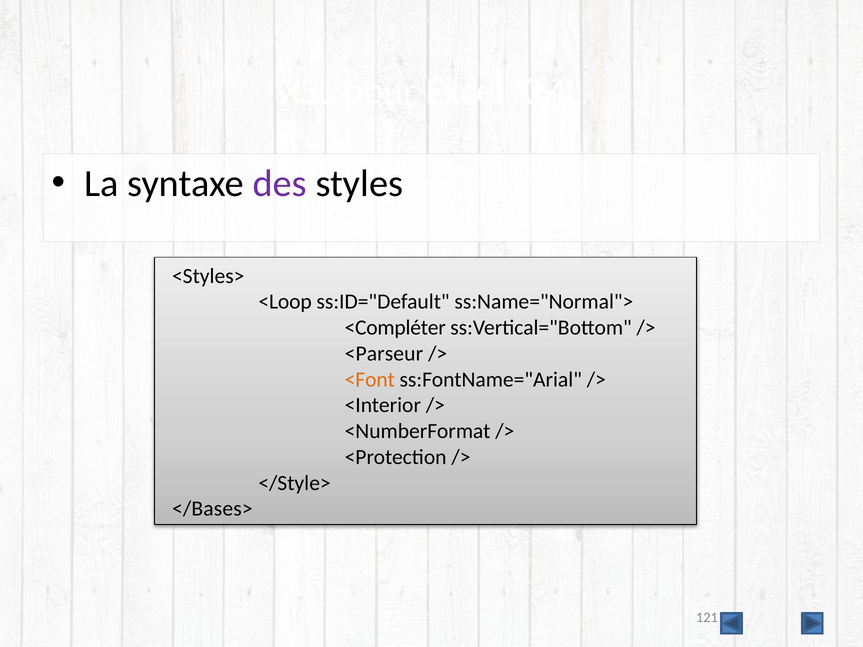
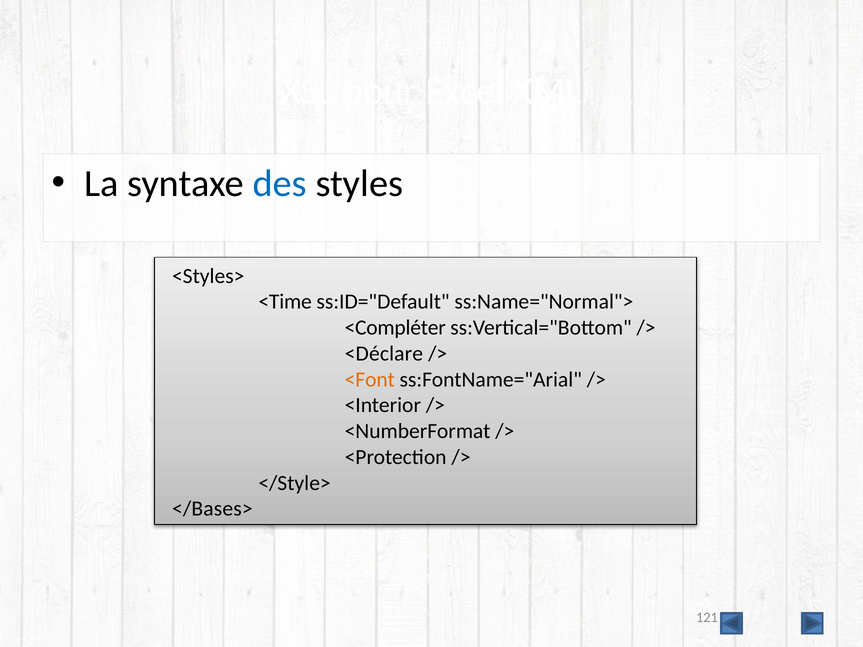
des colour: purple -> blue (280, 184)
<Loop: <Loop -> <Time (285, 302)
<Parseur: <Parseur -> <Déclare (384, 354)
